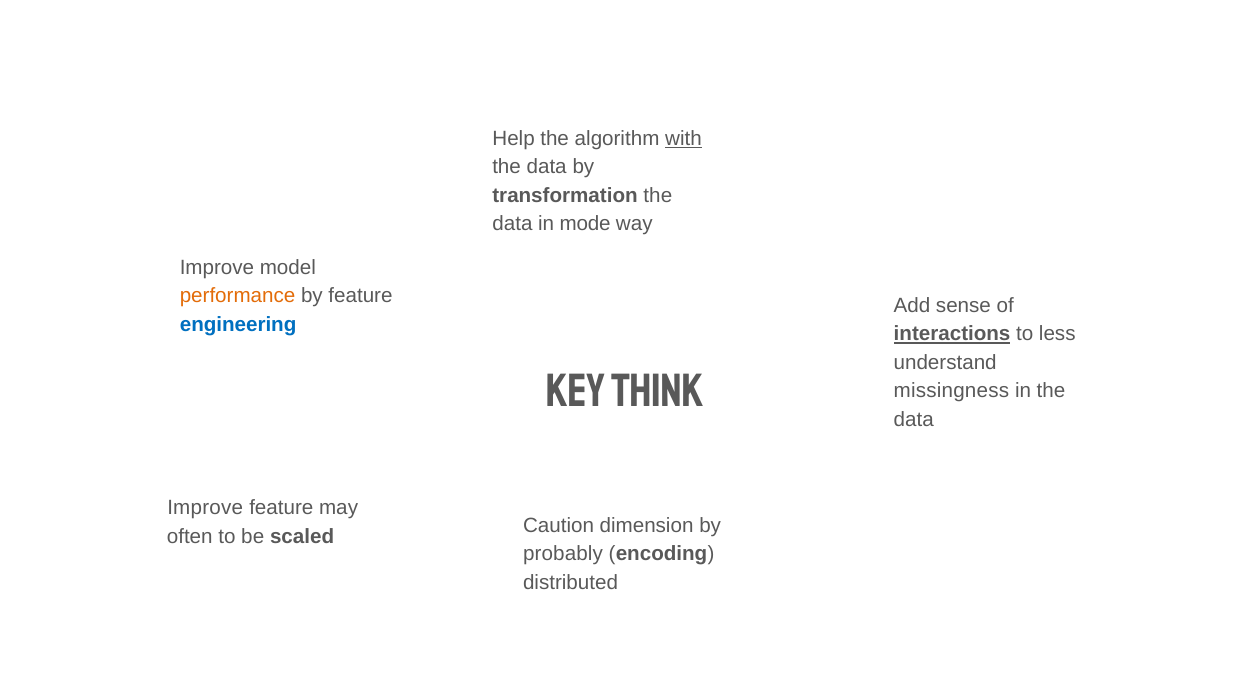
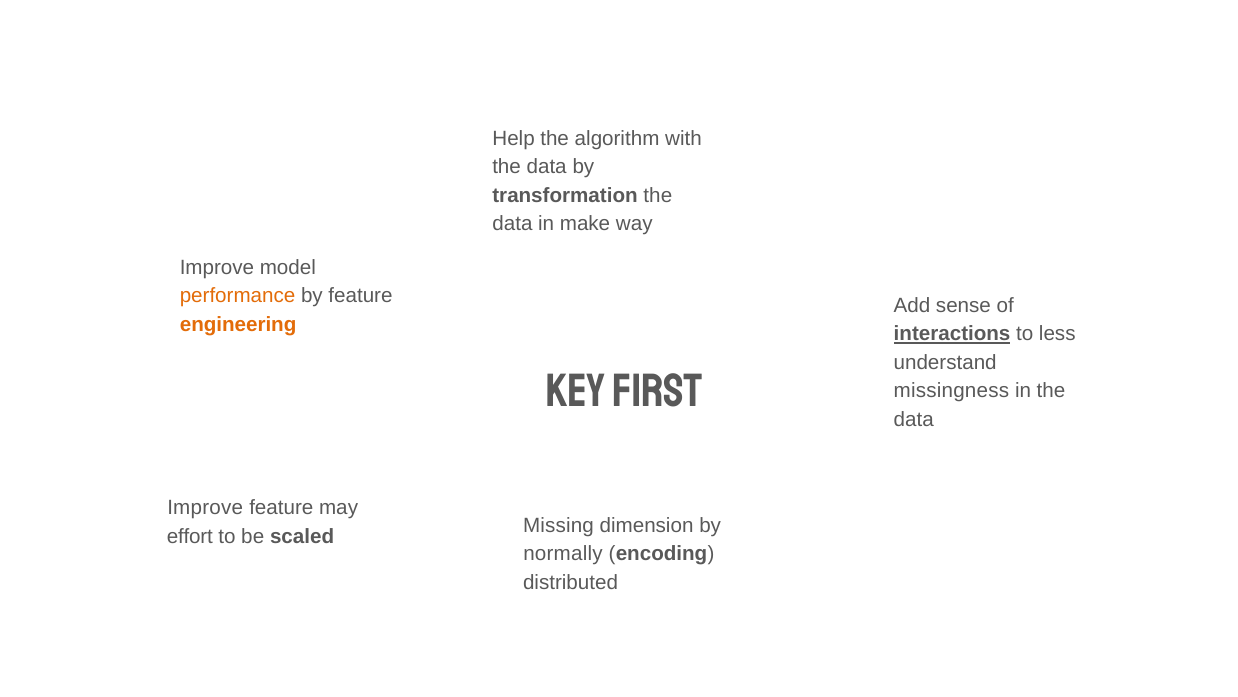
with underline: present -> none (683, 138)
mode: mode -> make (585, 224)
engineering colour: blue -> orange (238, 324)
Think: Think -> First (657, 391)
Caution: Caution -> Missing (558, 525)
often: often -> effort (190, 536)
probably: probably -> normally (563, 554)
